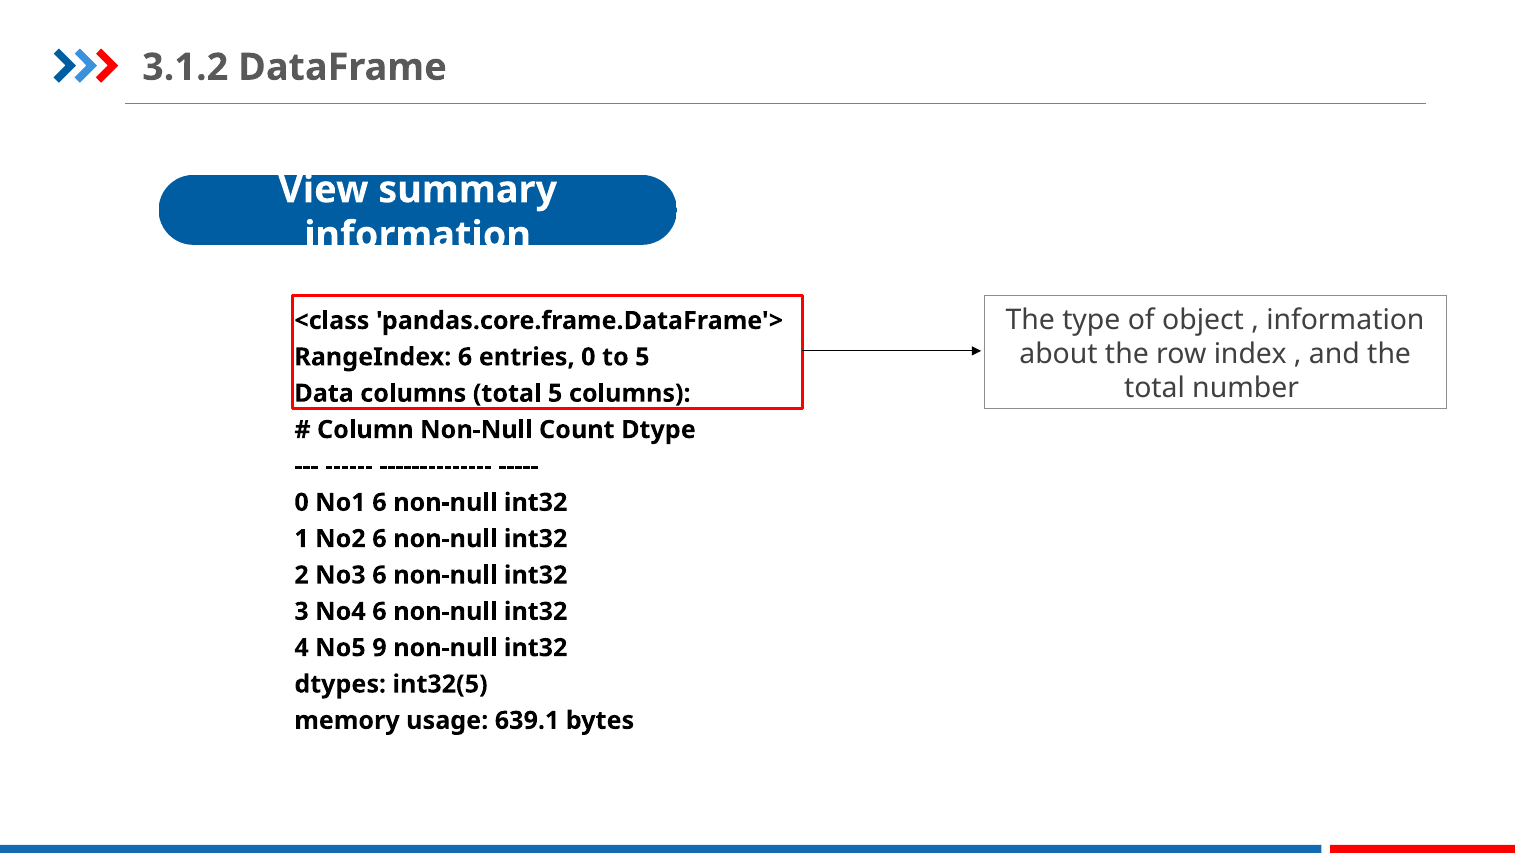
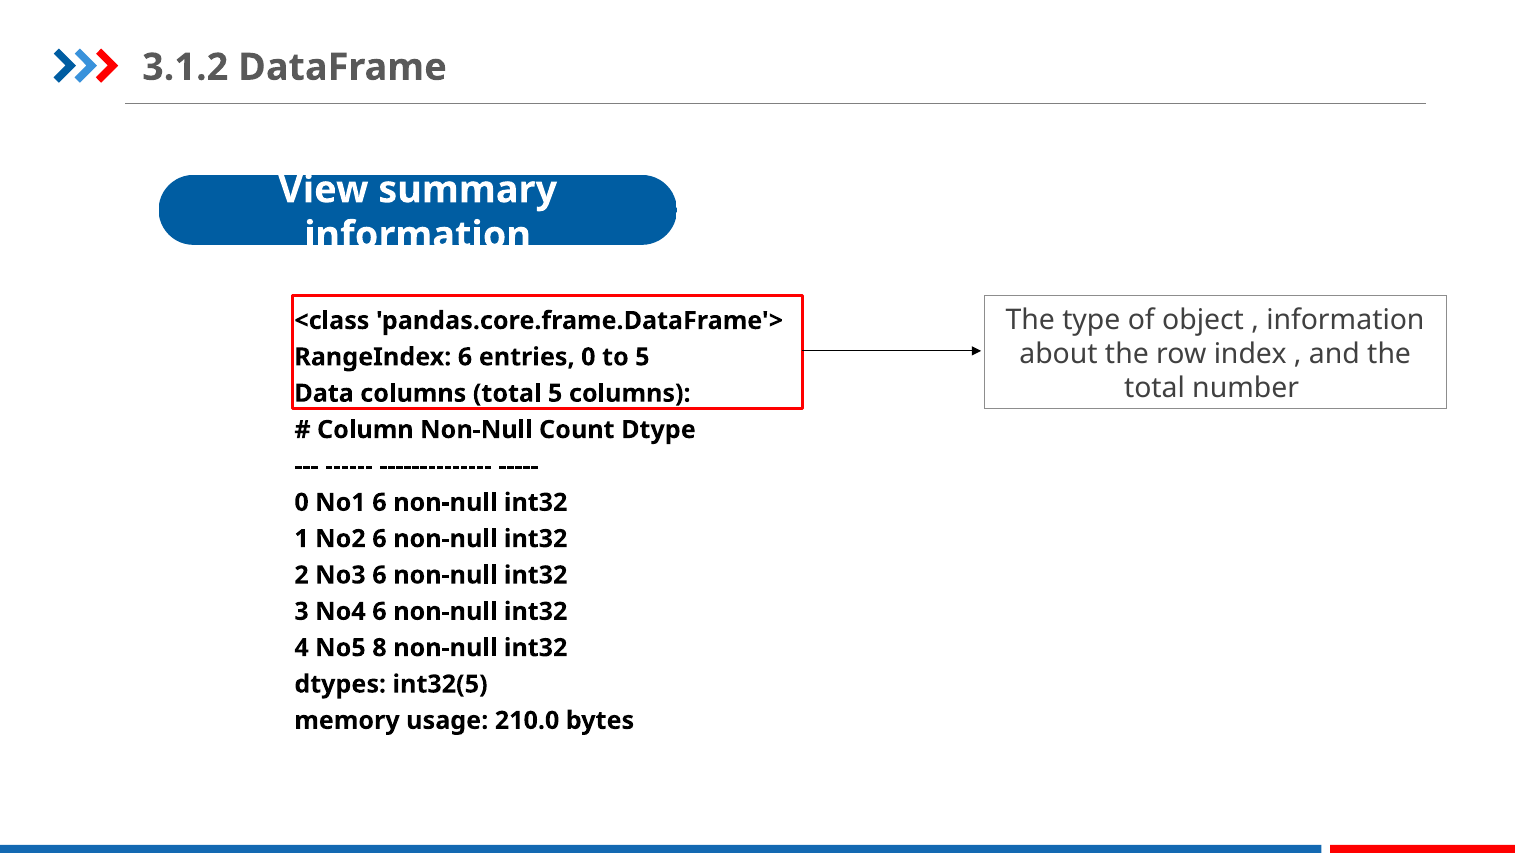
9: 9 -> 8 (379, 647)
639.1: 639.1 -> 210.0 (527, 720)
